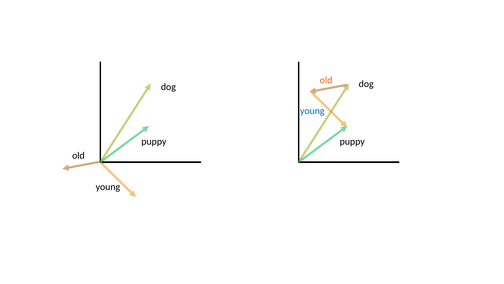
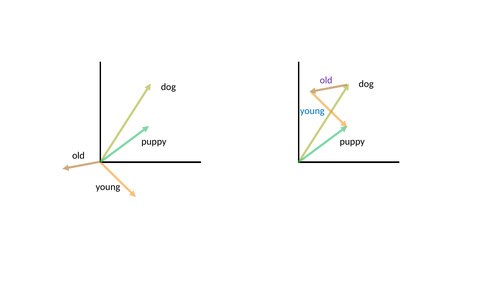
old colour: orange -> purple (326, 80)
